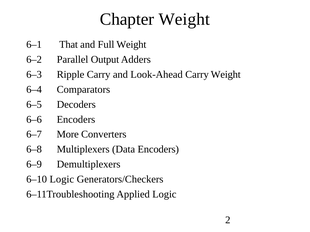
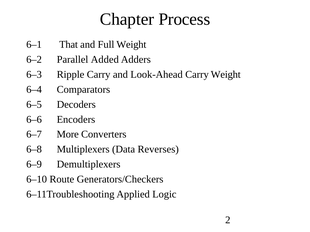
Chapter Weight: Weight -> Process (184, 19)
Output: Output -> Added (105, 60)
Data Encoders: Encoders -> Reverses (158, 150)
6–10 Logic: Logic -> Route (62, 180)
